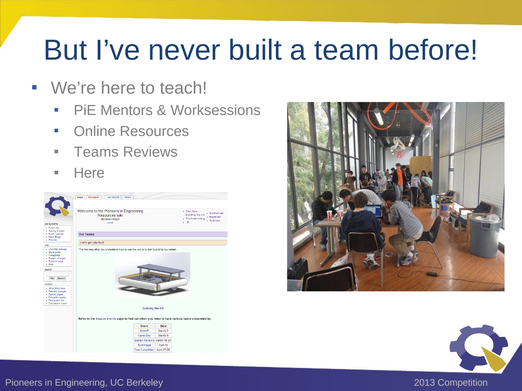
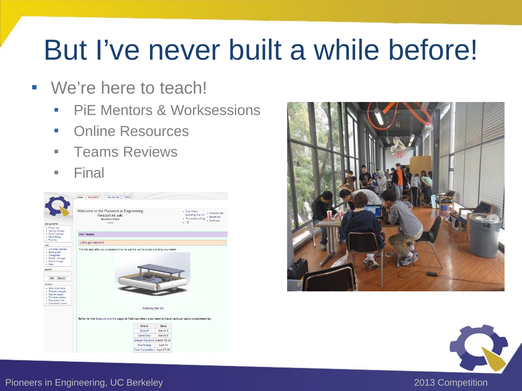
team: team -> while (347, 50)
Here: Here -> Final (89, 173)
